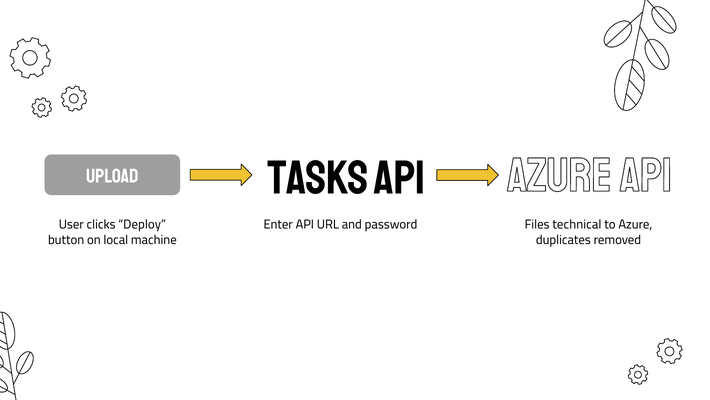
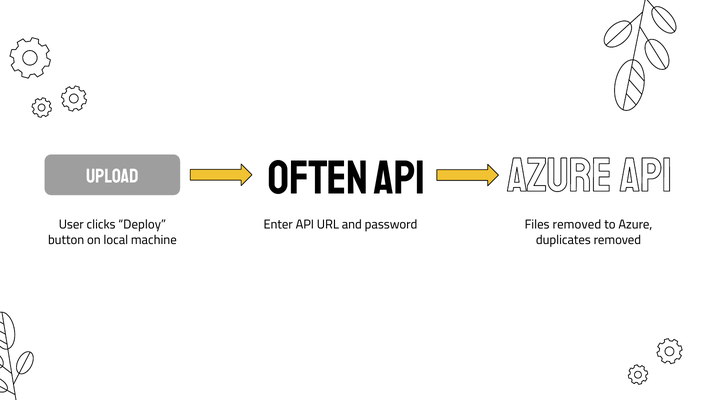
Tasks: Tasks -> Often (318, 178)
Files technical: technical -> removed (577, 224)
